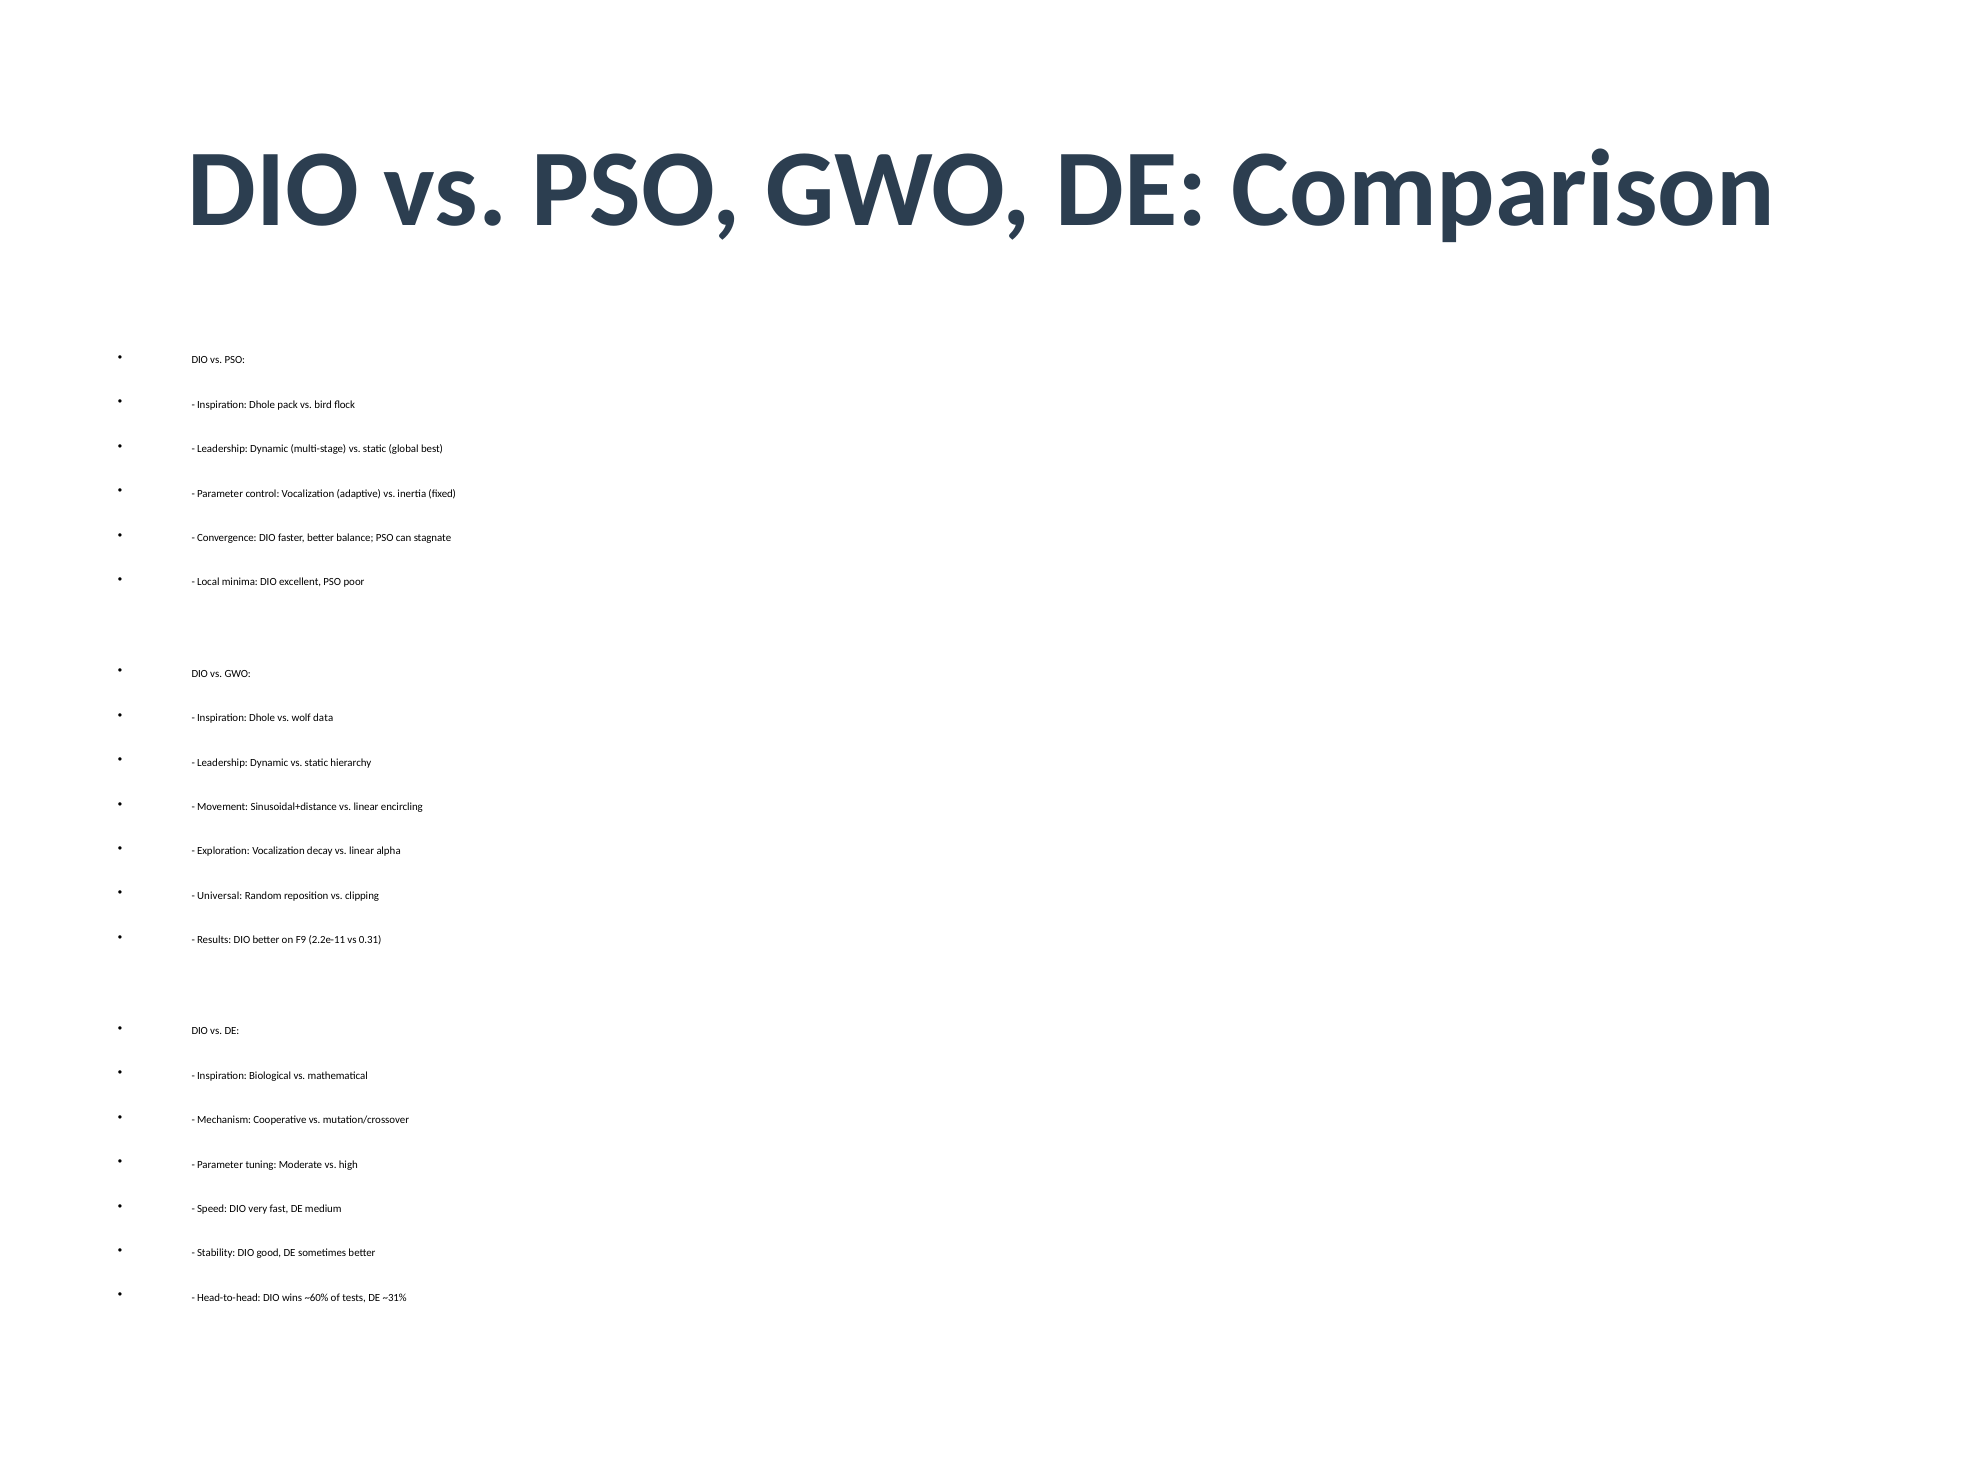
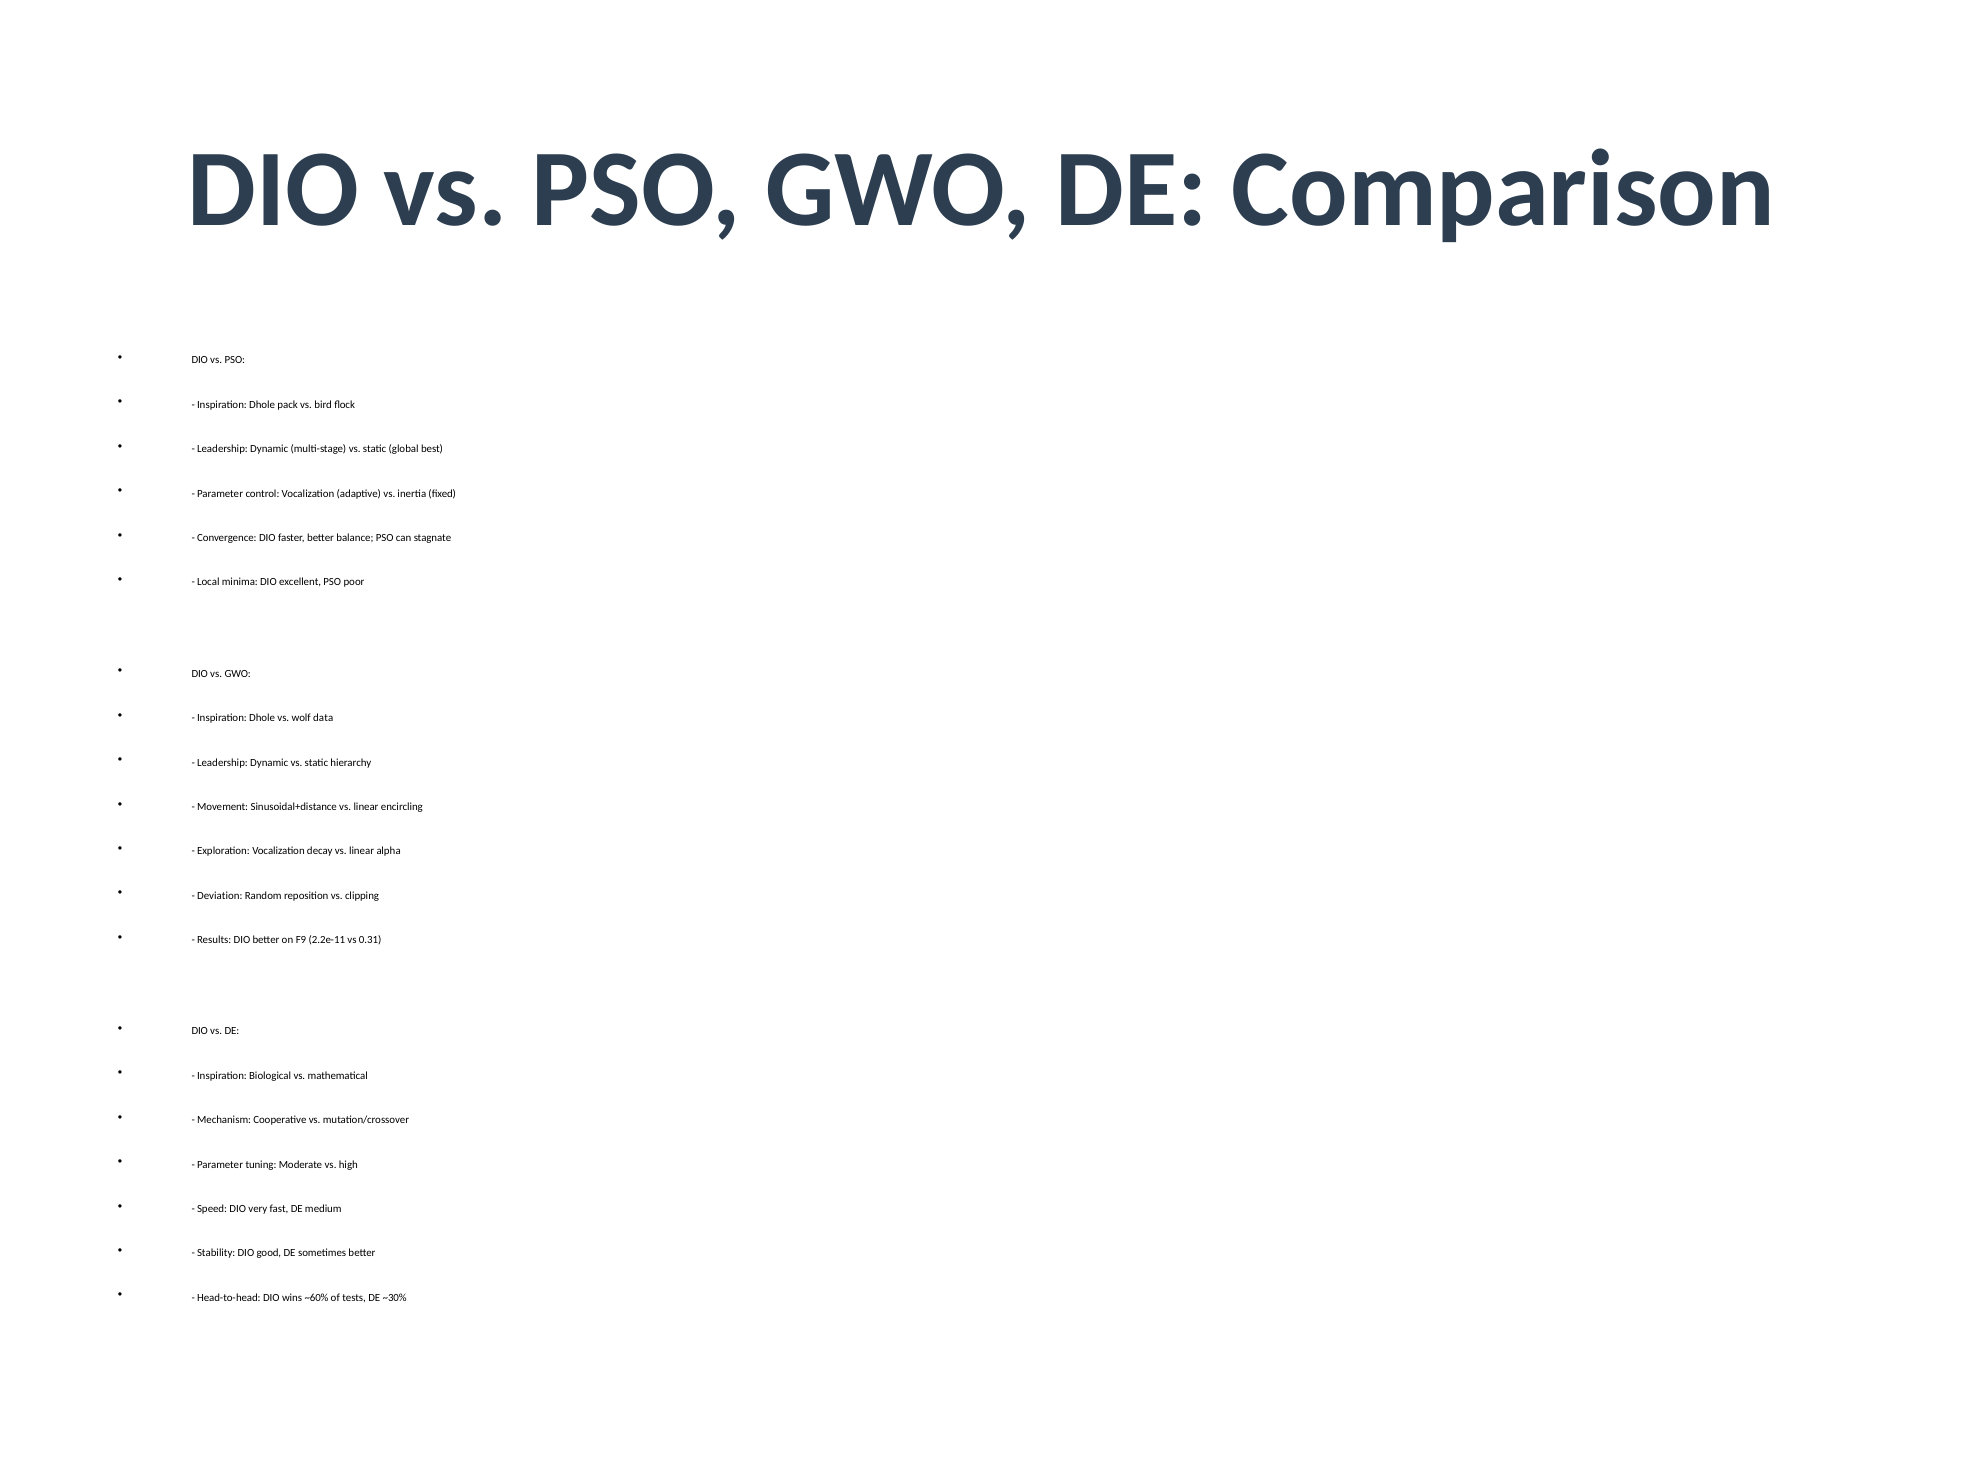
Universal: Universal -> Deviation (220, 896)
~31%: ~31% -> ~30% (395, 1298)
